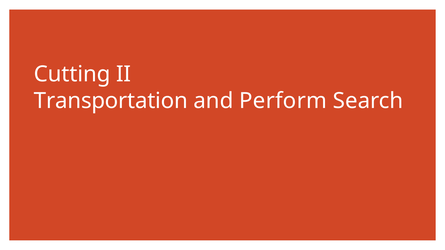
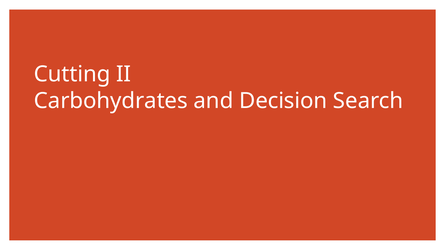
Transportation: Transportation -> Carbohydrates (111, 101)
Perform: Perform -> Decision (283, 101)
